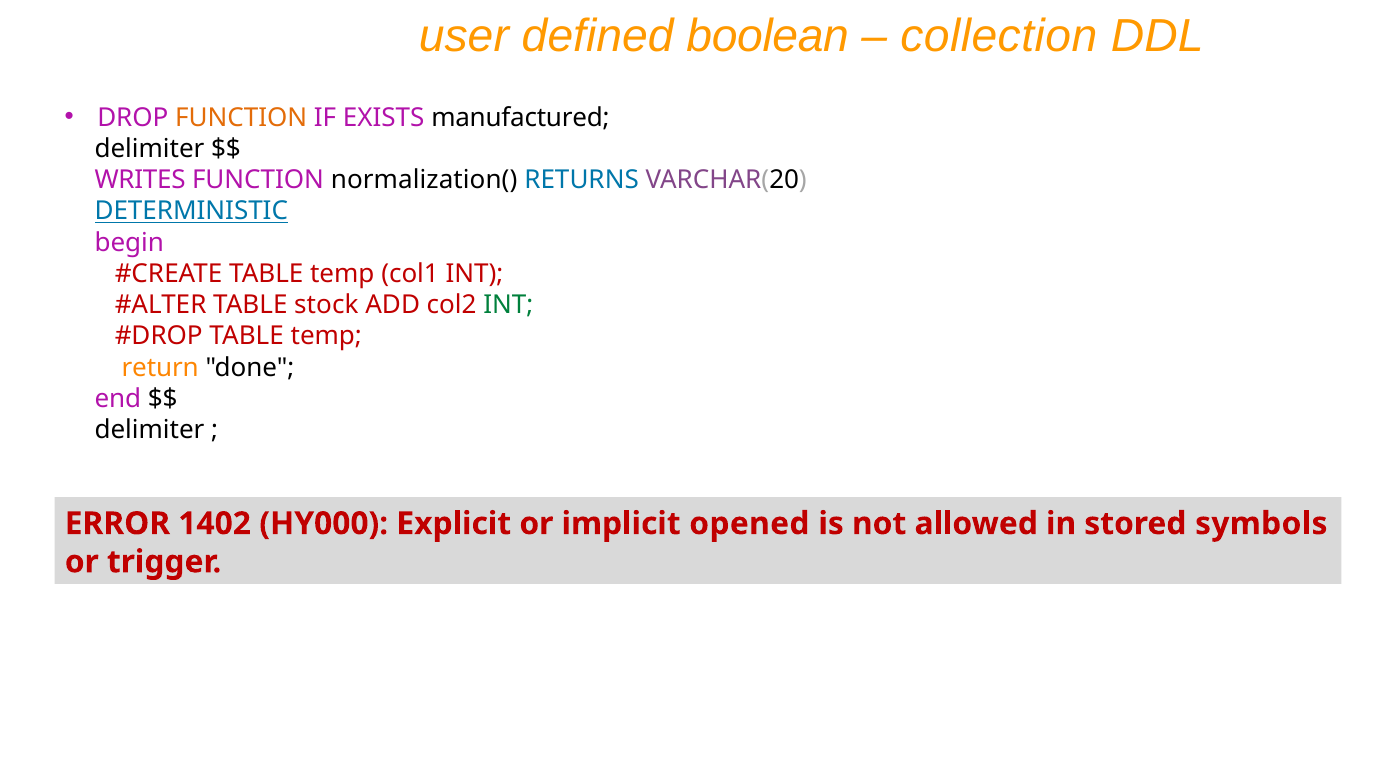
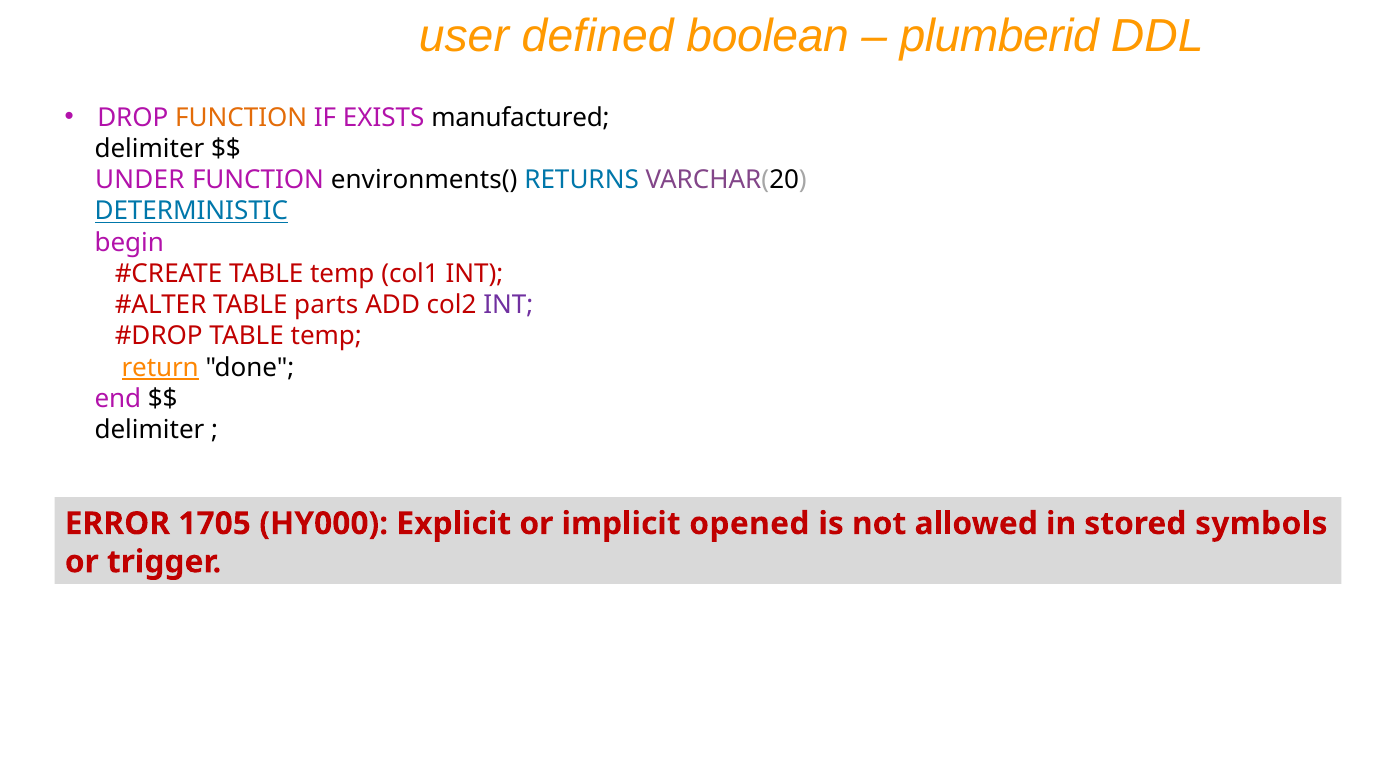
collection: collection -> plumberid (999, 36)
WRITES: WRITES -> UNDER (140, 180)
normalization(: normalization( -> environments( (424, 180)
stock: stock -> parts (326, 305)
INT colour: green -> purple (508, 305)
return underline: none -> present (160, 367)
1402: 1402 -> 1705 (215, 523)
